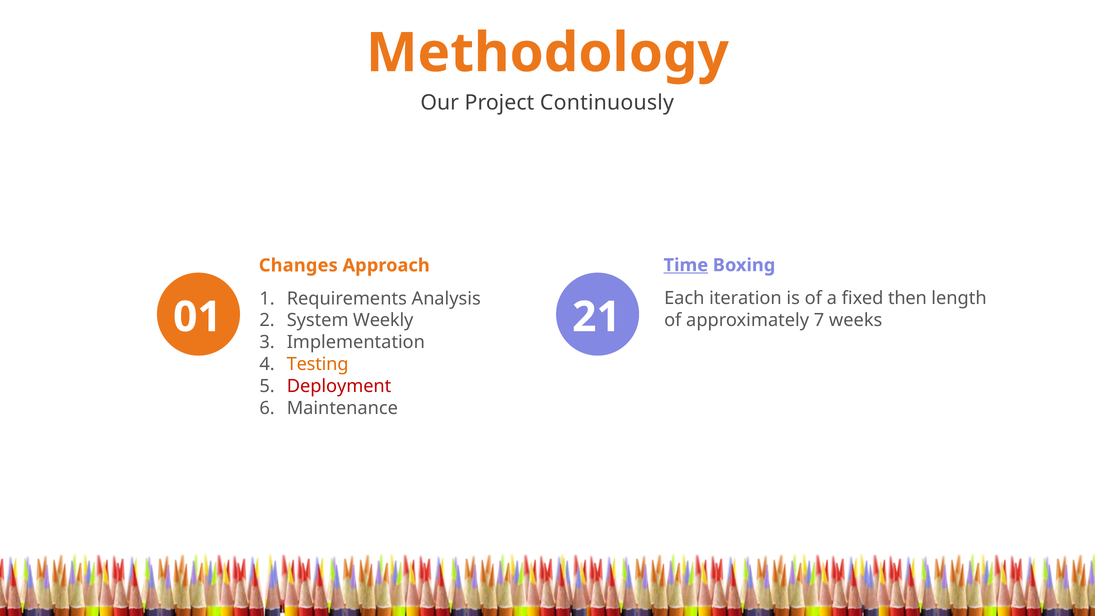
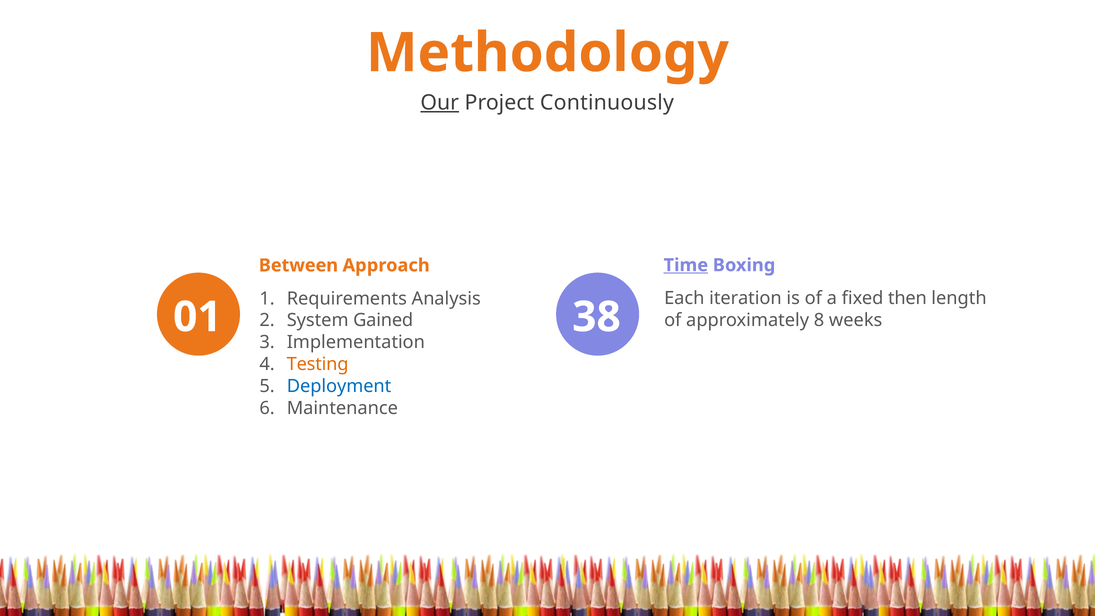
Our underline: none -> present (440, 102)
Changes: Changes -> Between (298, 265)
21: 21 -> 38 (597, 317)
7: 7 -> 8 (819, 320)
Weekly: Weekly -> Gained (383, 320)
Deployment colour: red -> blue (339, 386)
